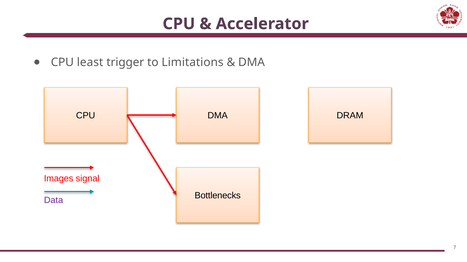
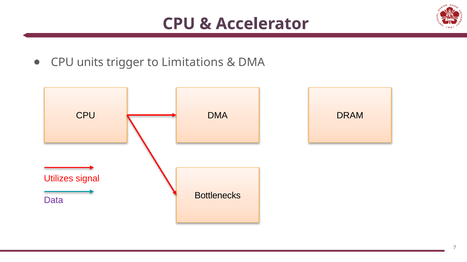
least: least -> units (90, 63)
Images: Images -> Utilizes (59, 179)
